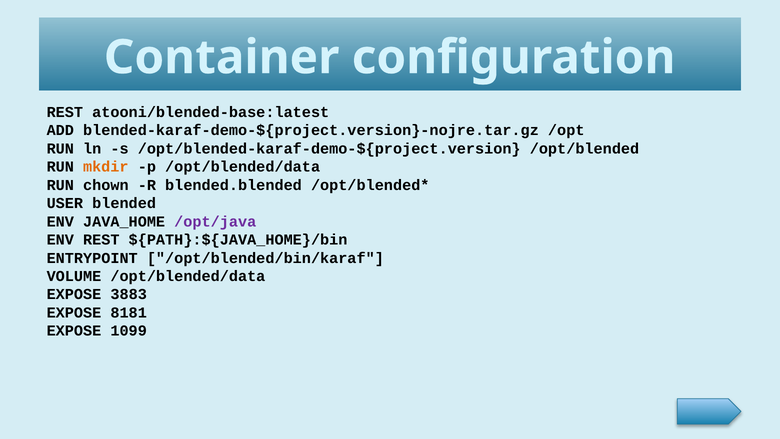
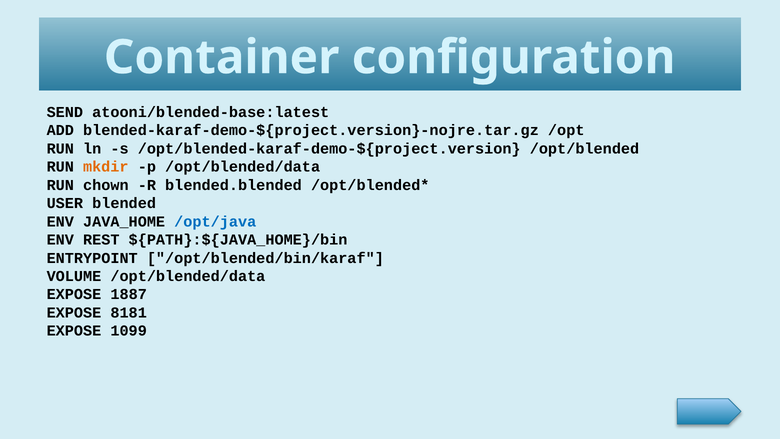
REST: REST -> SEND (65, 112)
/opt/java colour: purple -> blue (215, 221)
3883: 3883 -> 1887 (129, 294)
